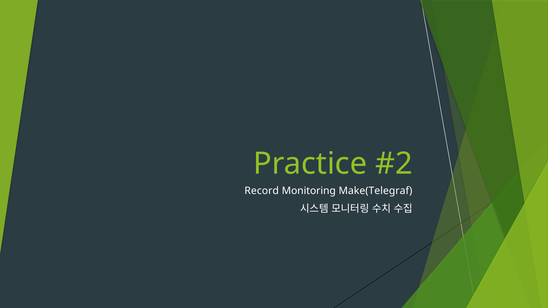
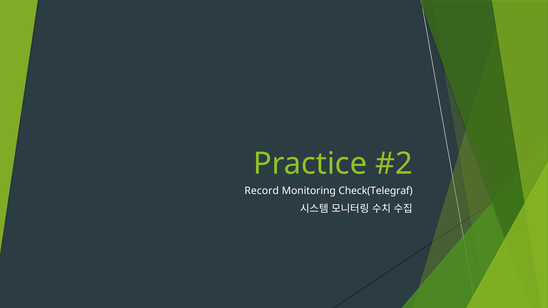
Make(Telegraf: Make(Telegraf -> Check(Telegraf (376, 191)
